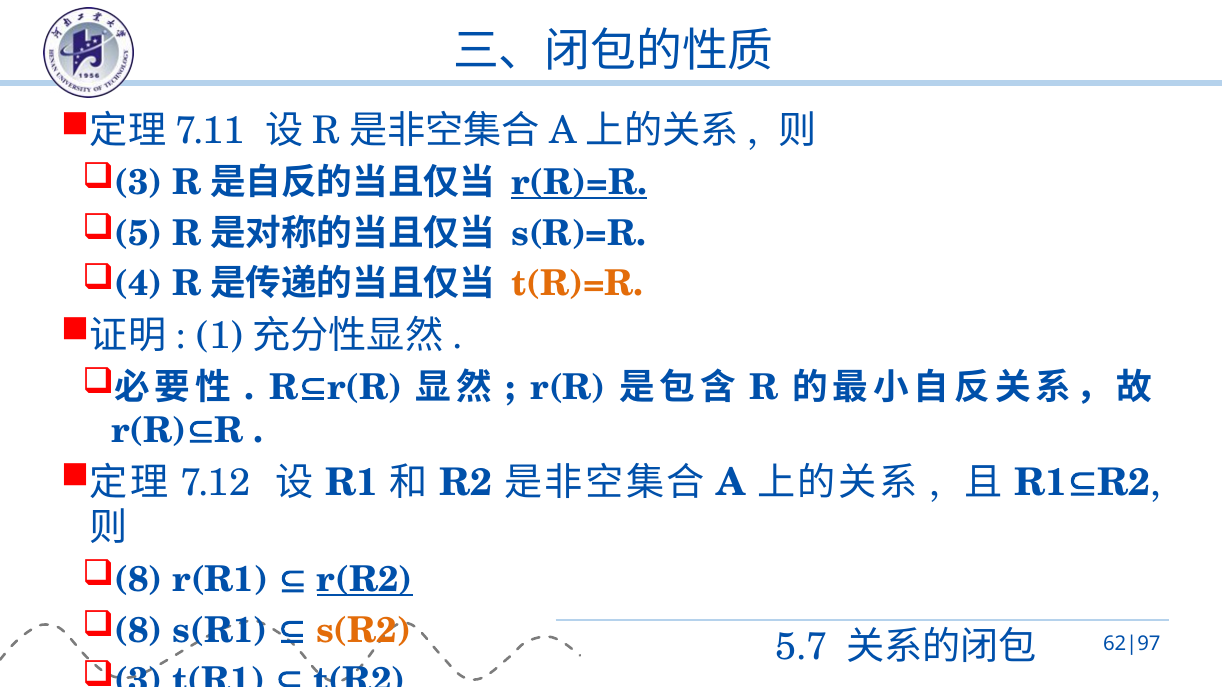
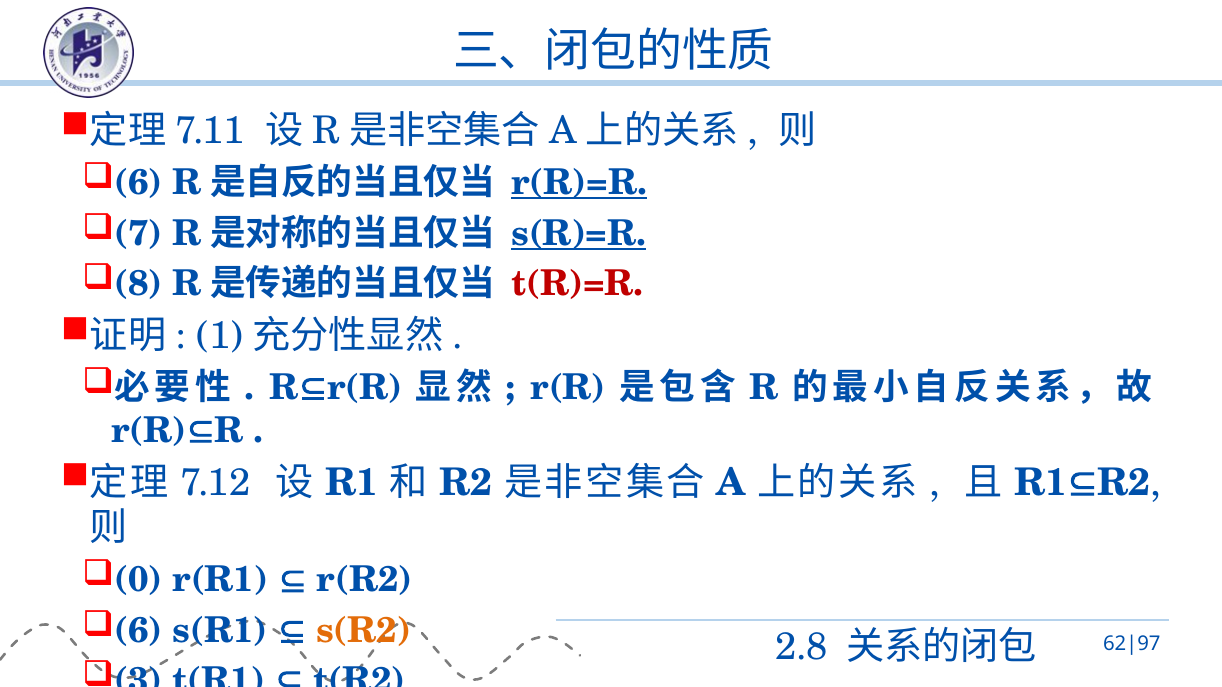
3: 3 -> 6 (138, 183)
5: 5 -> 7 (138, 233)
s(R)=R underline: none -> present (579, 233)
4: 4 -> 8 (138, 284)
t(R)=R colour: orange -> red (578, 284)
8: 8 -> 0 (138, 580)
r(R2 underline: present -> none (365, 580)
8: 8 -> 6 (138, 631)
5.7: 5.7 -> 2.8 (802, 647)
